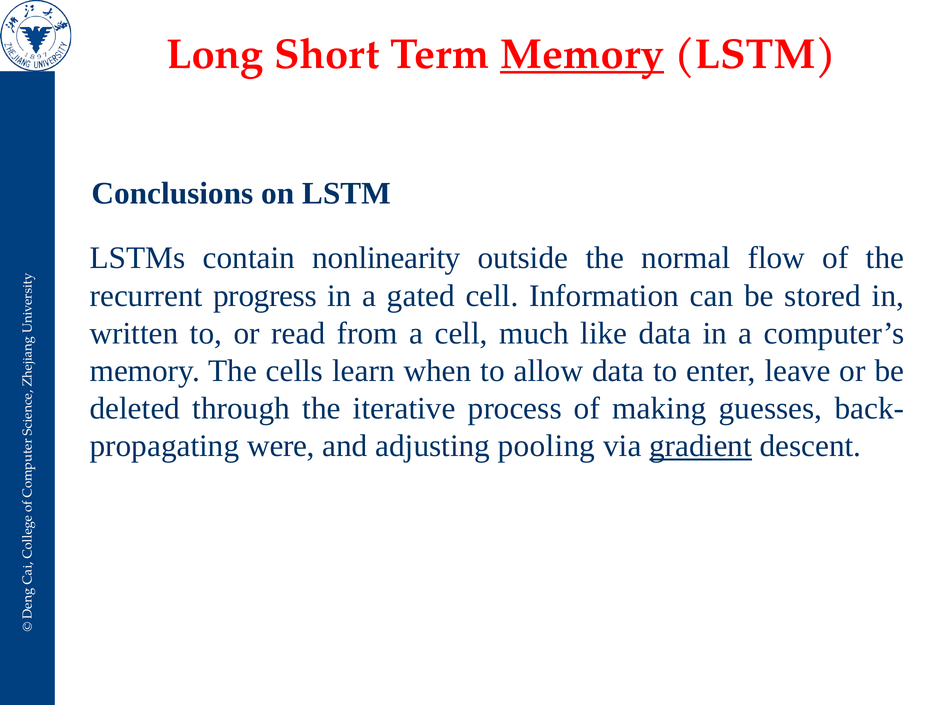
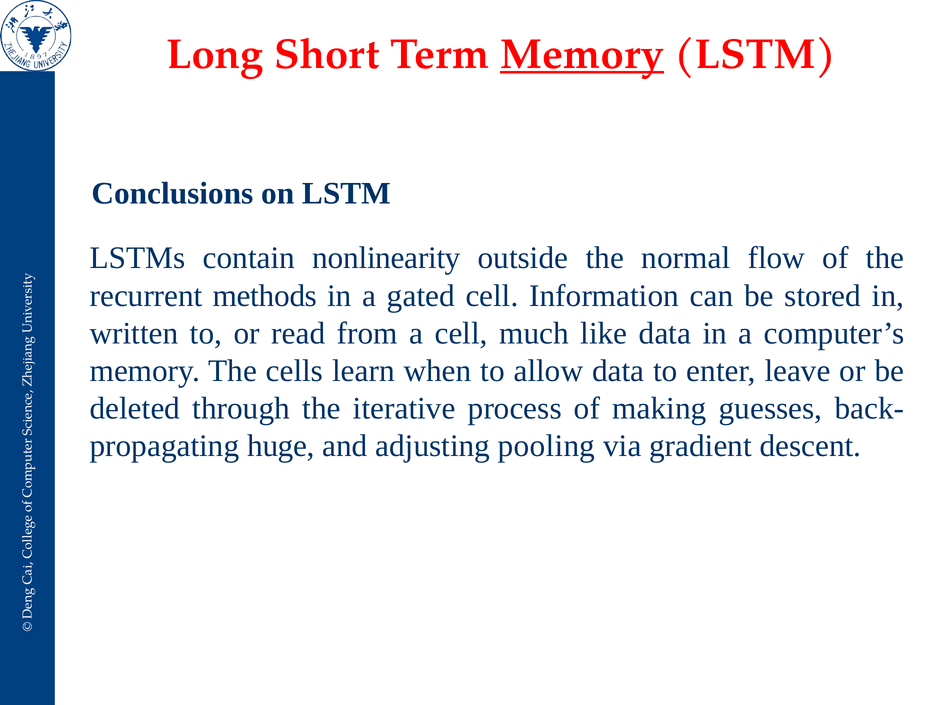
progress: progress -> methods (265, 296)
were: were -> huge (281, 446)
gradient underline: present -> none (701, 446)
